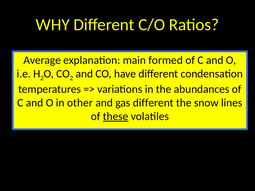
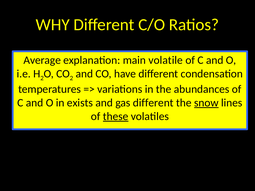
formed: formed -> volatile (166, 60)
other: other -> exists (80, 103)
snow underline: none -> present (206, 103)
